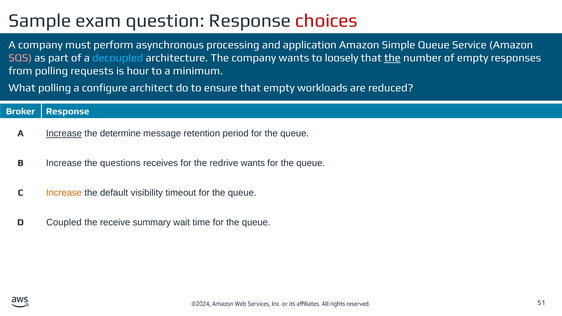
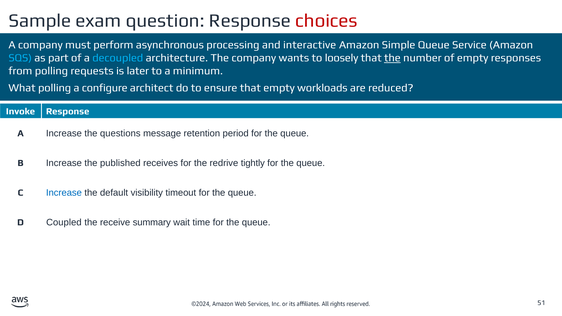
application: application -> interactive (310, 45)
SQS colour: pink -> light blue (20, 58)
hour: hour -> later (138, 71)
Broker: Broker -> Invoke (20, 112)
Increase underline: present -> none (64, 134)
determine: determine -> questions (120, 134)
questions: questions -> published (120, 163)
redrive wants: wants -> tightly (253, 163)
Increase colour: orange -> blue (64, 193)
